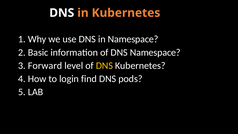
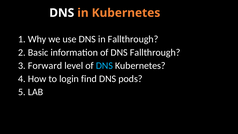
in Namespace: Namespace -> Fallthrough (133, 39)
DNS Namespace: Namespace -> Fallthrough (155, 52)
DNS colour: yellow -> light blue (104, 66)
